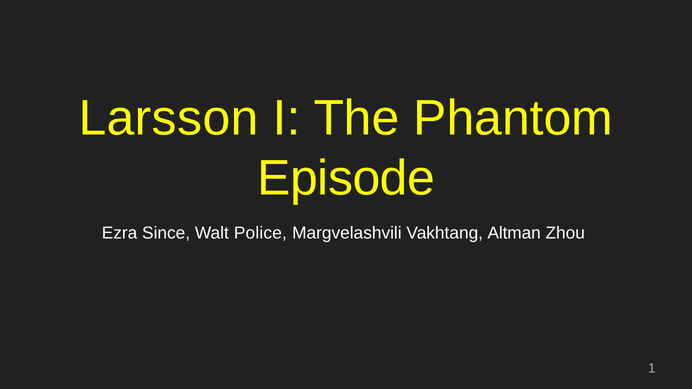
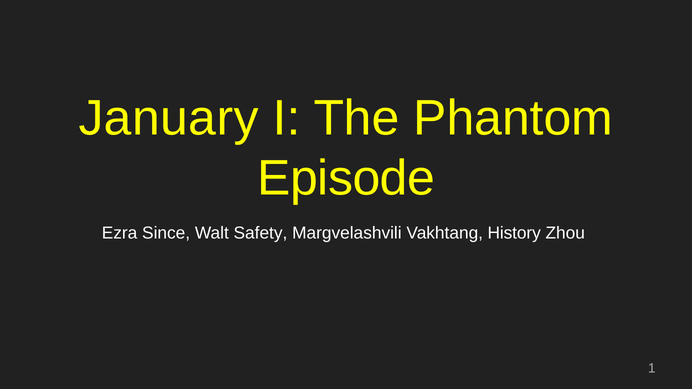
Larsson: Larsson -> January (169, 118)
Police: Police -> Safety (260, 233)
Altman: Altman -> History (514, 233)
